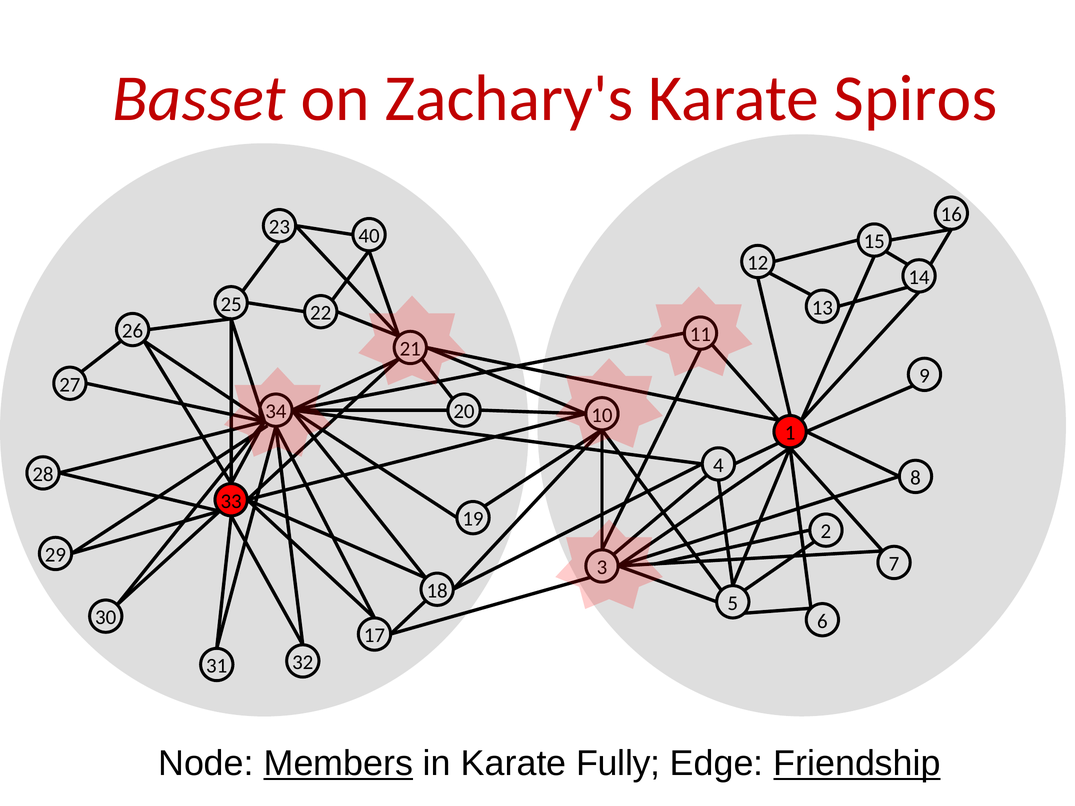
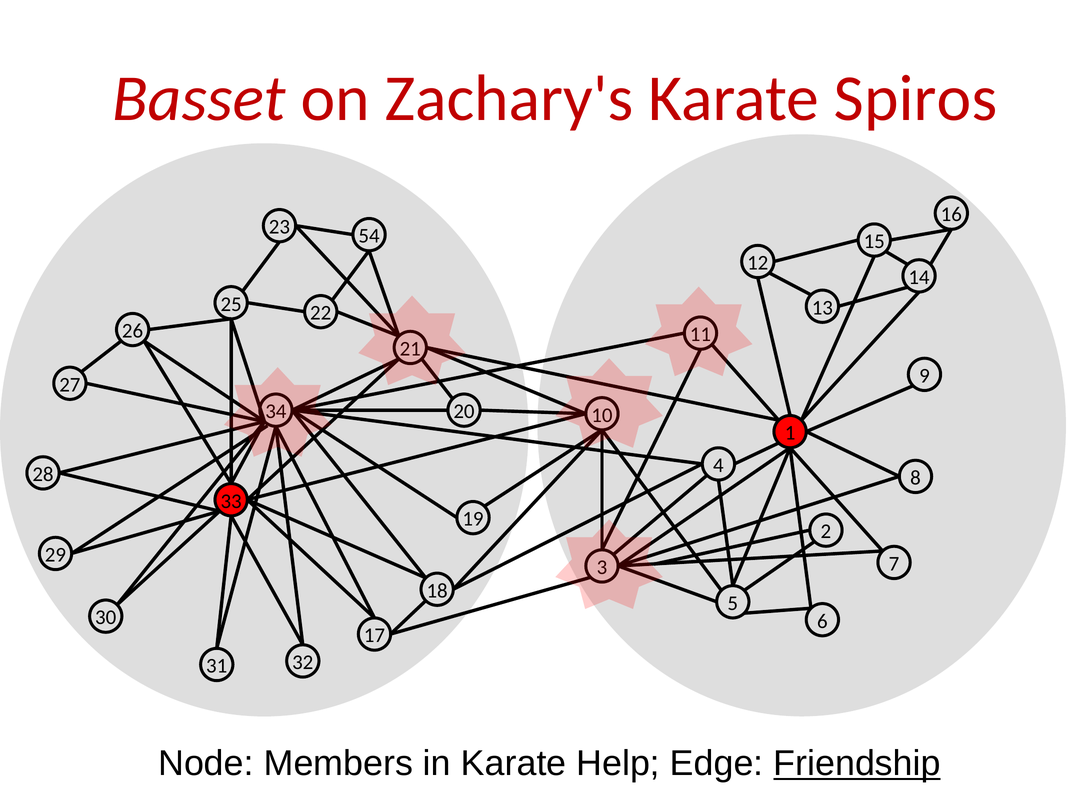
40: 40 -> 54 (369, 236)
Members underline: present -> none (338, 764)
Fully: Fully -> Help (618, 764)
